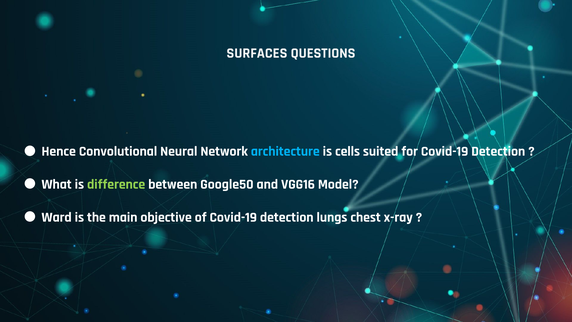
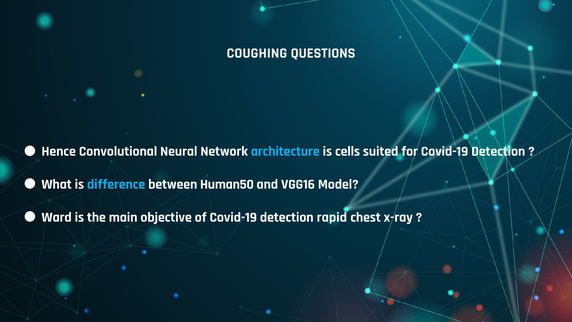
SURFACES: SURFACES -> COUGHING (257, 53)
difference colour: light green -> light blue (116, 184)
Google50: Google50 -> Human50 (227, 184)
lungs: lungs -> rapid (332, 217)
